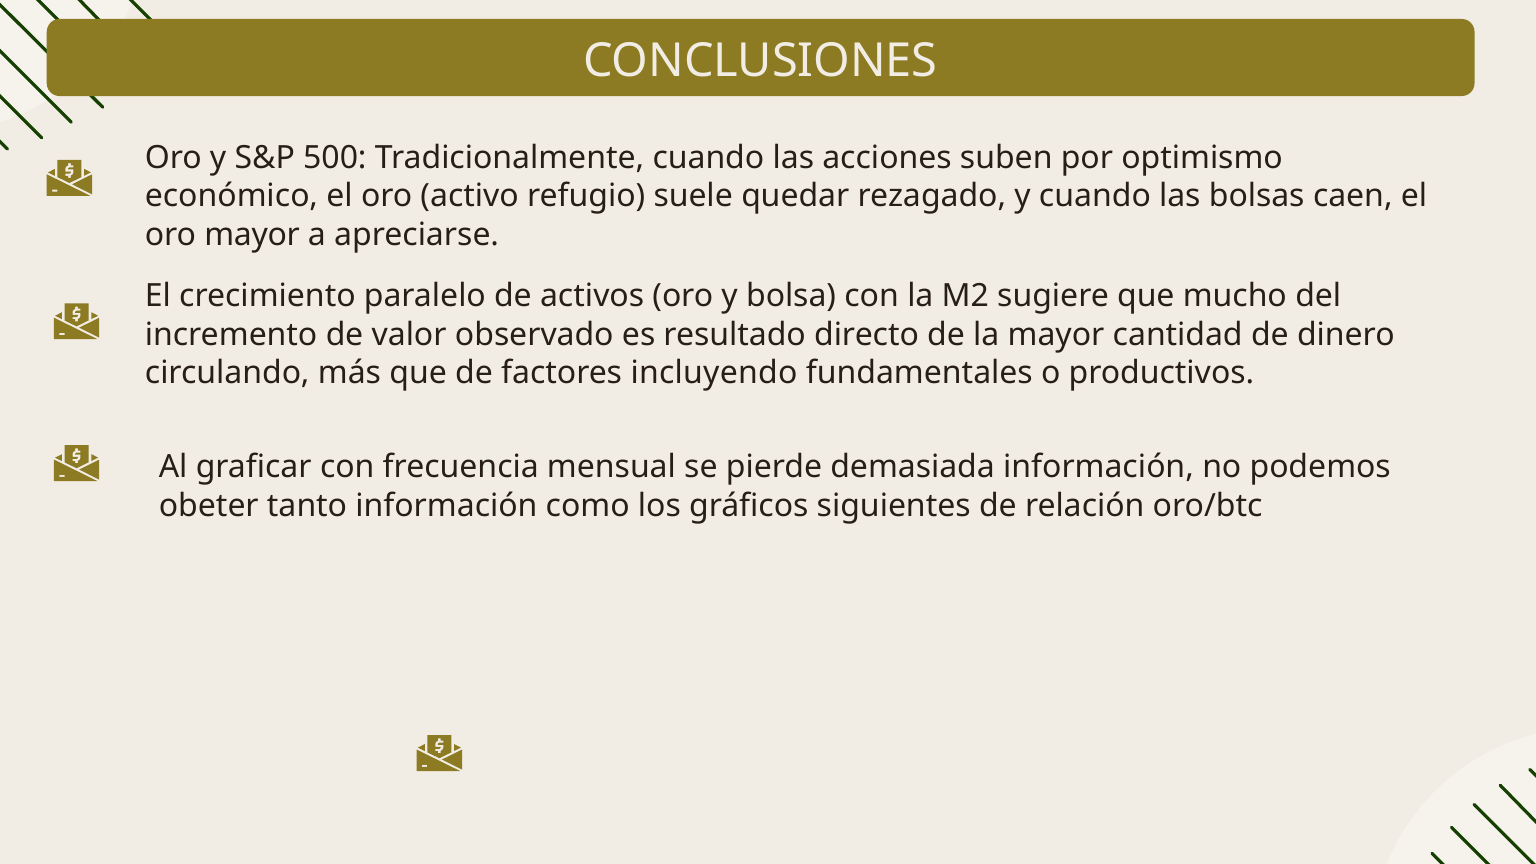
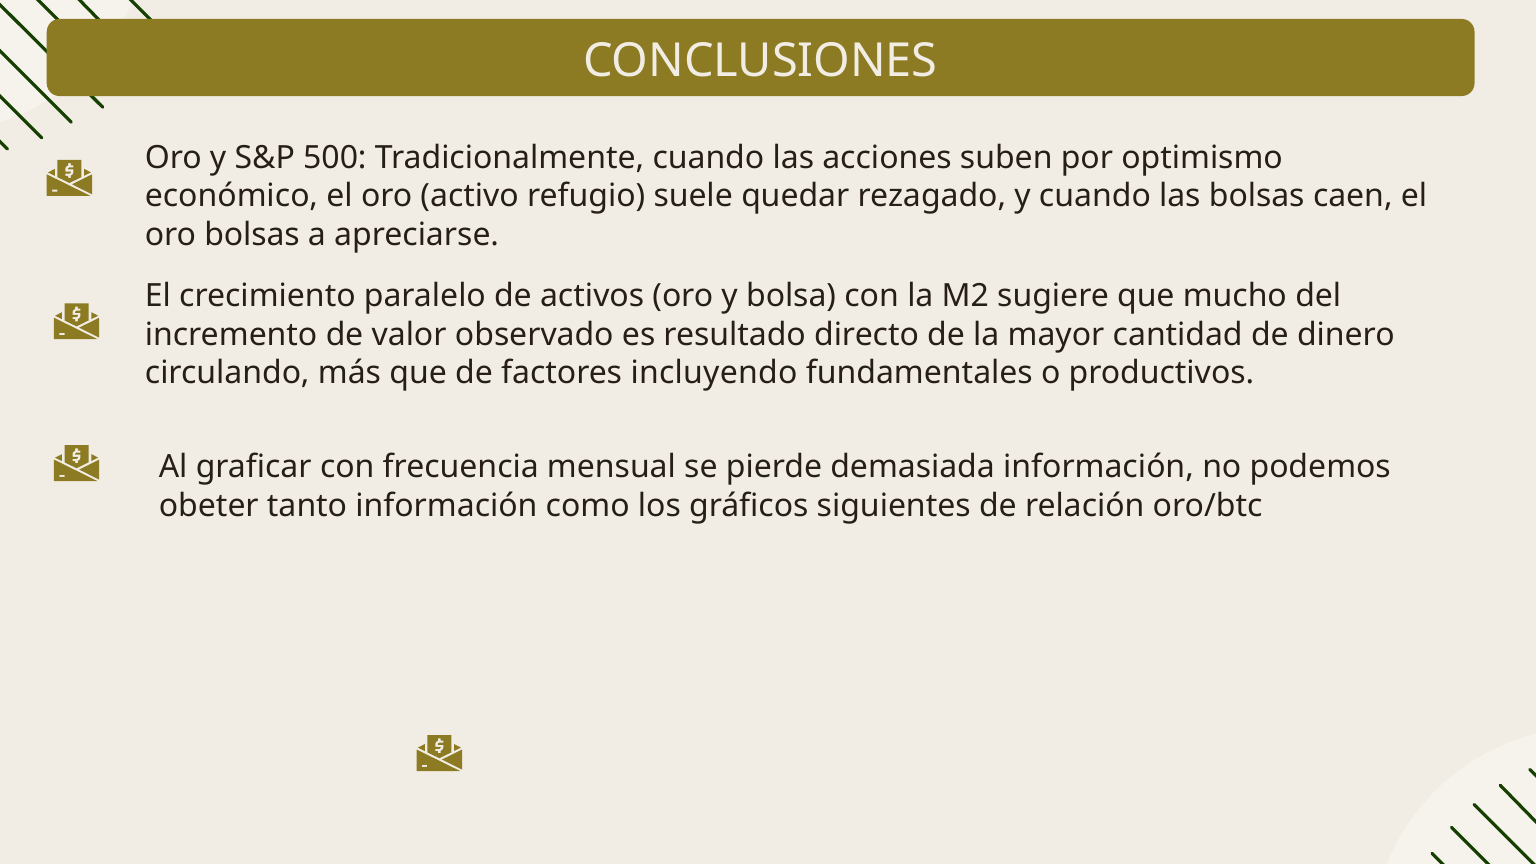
oro mayor: mayor -> bolsas (252, 235)
